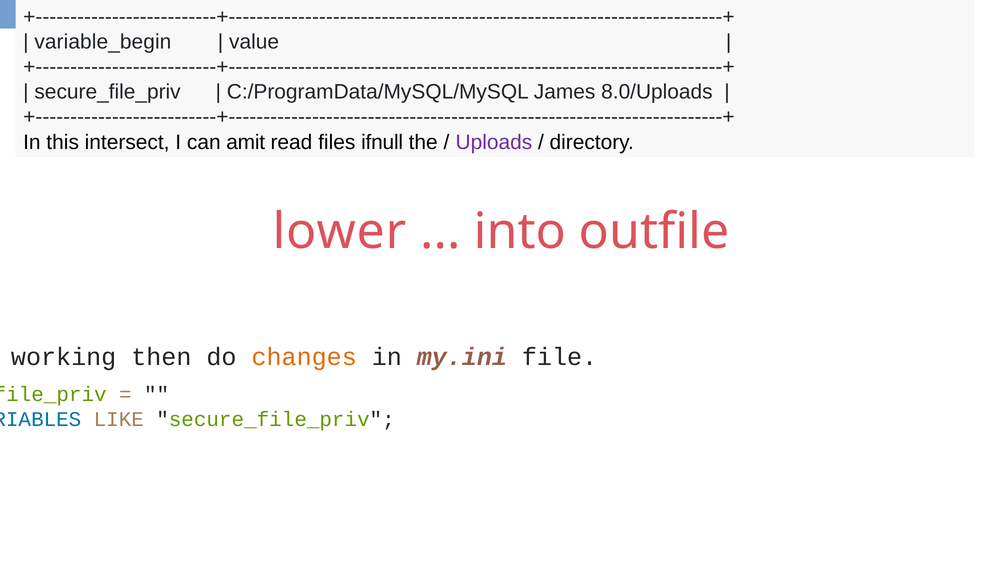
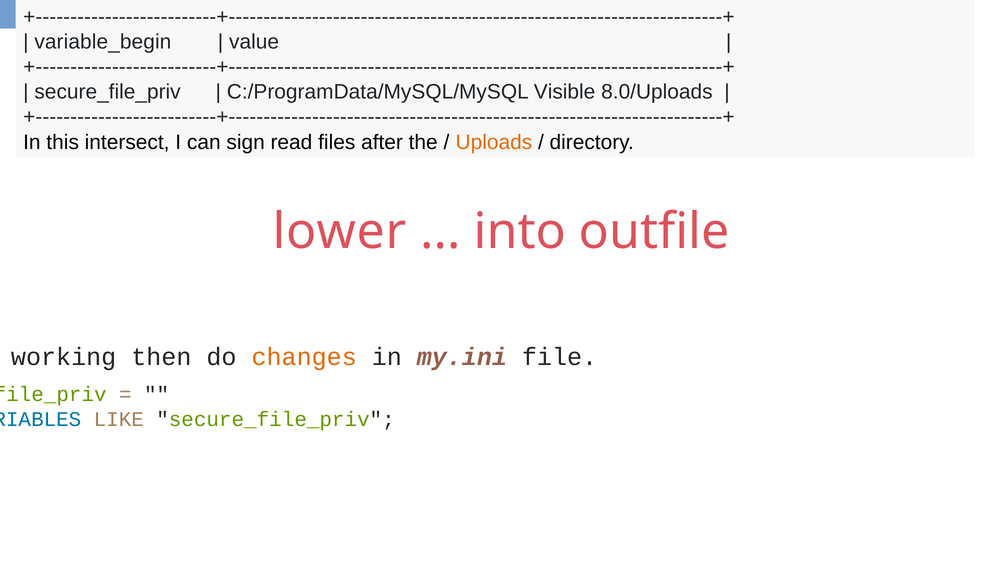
James: James -> Visible (565, 92)
amit: amit -> sign (246, 142)
ifnull: ifnull -> after (382, 142)
Uploads colour: purple -> orange (494, 142)
